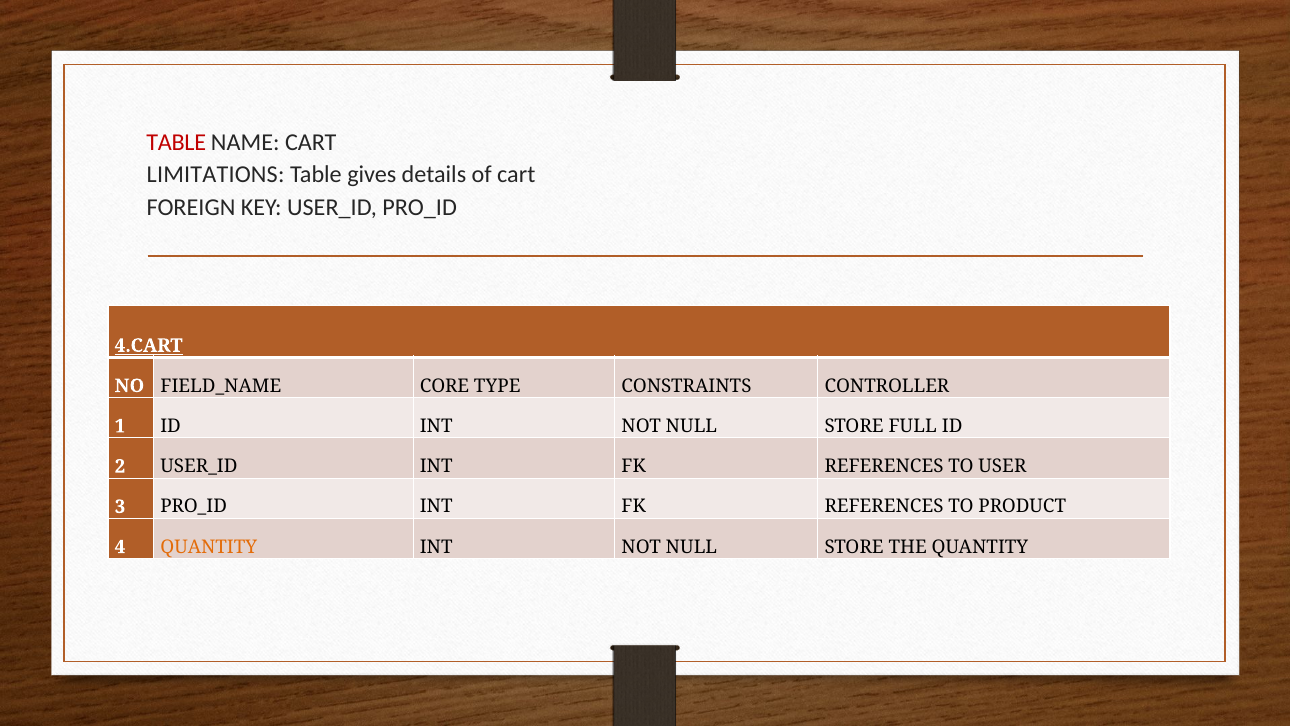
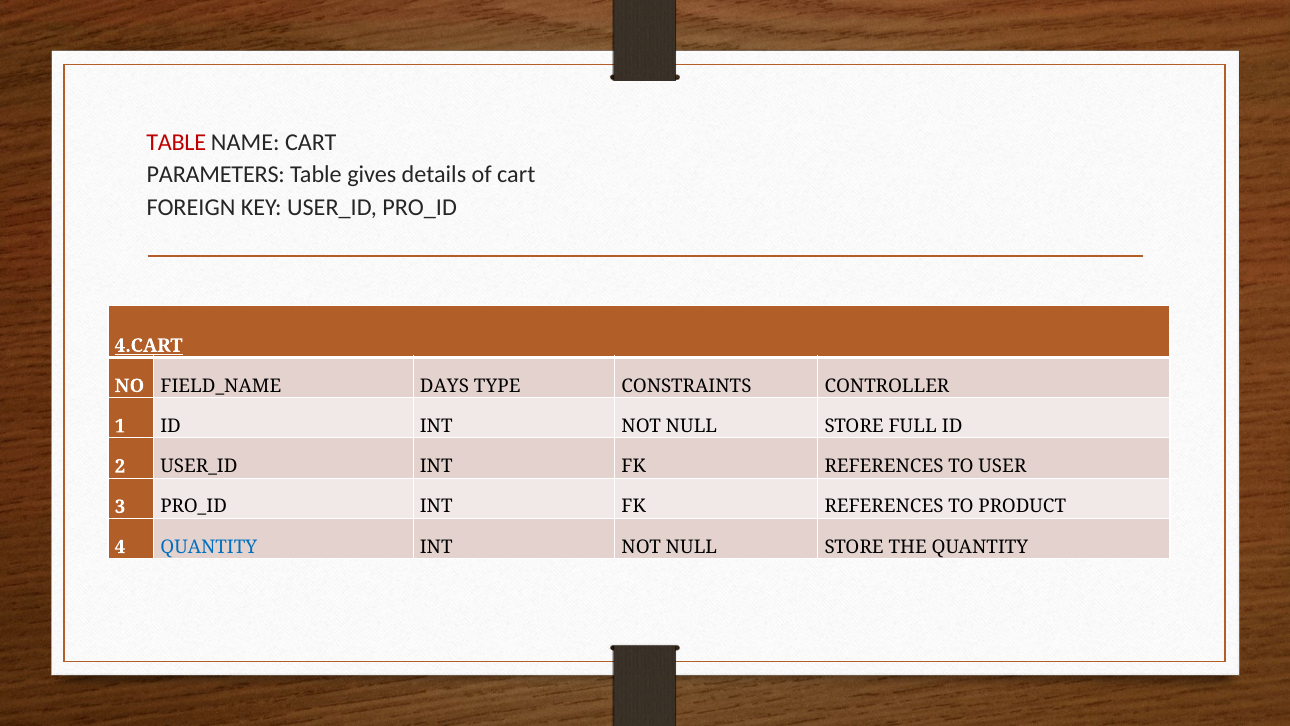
LIMITATIONS: LIMITATIONS -> PARAMETERS (216, 175)
CORE: CORE -> DAYS (444, 386)
QUANTITY colour: orange -> blue (209, 547)
